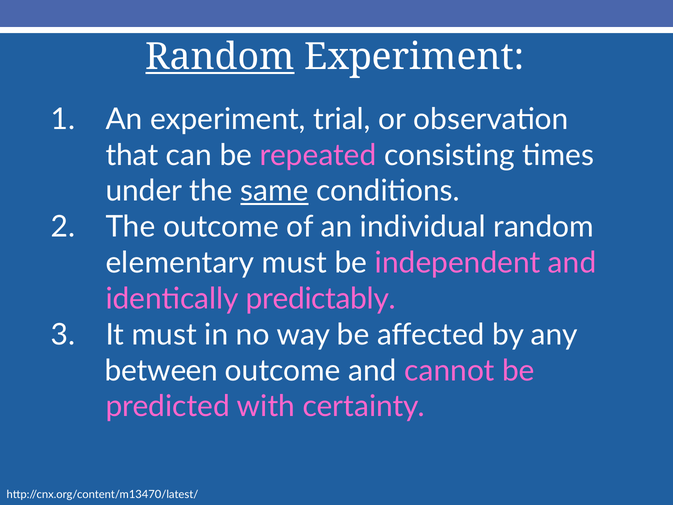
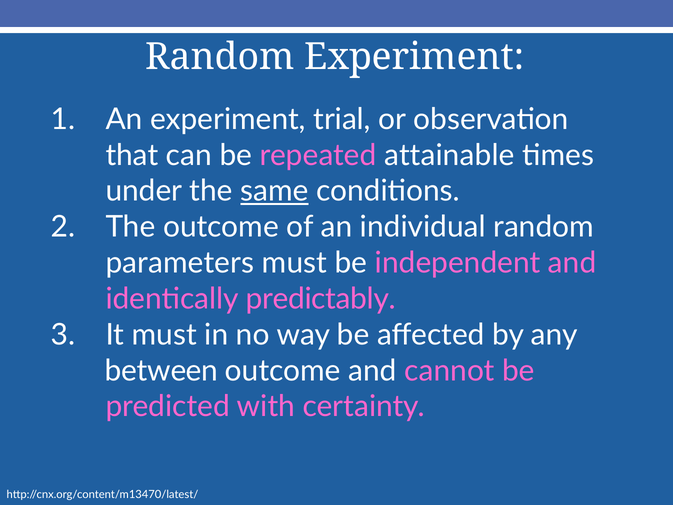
Random underline: present -> none (220, 57)
consisting: consisting -> attainable (449, 155)
elementary: elementary -> parameters (180, 263)
